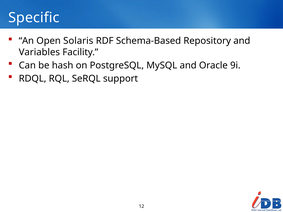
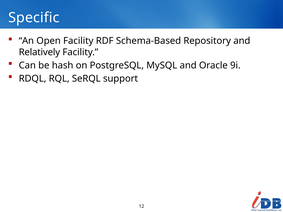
Open Solaris: Solaris -> Facility (78, 41)
Variables: Variables -> Relatively (39, 52)
